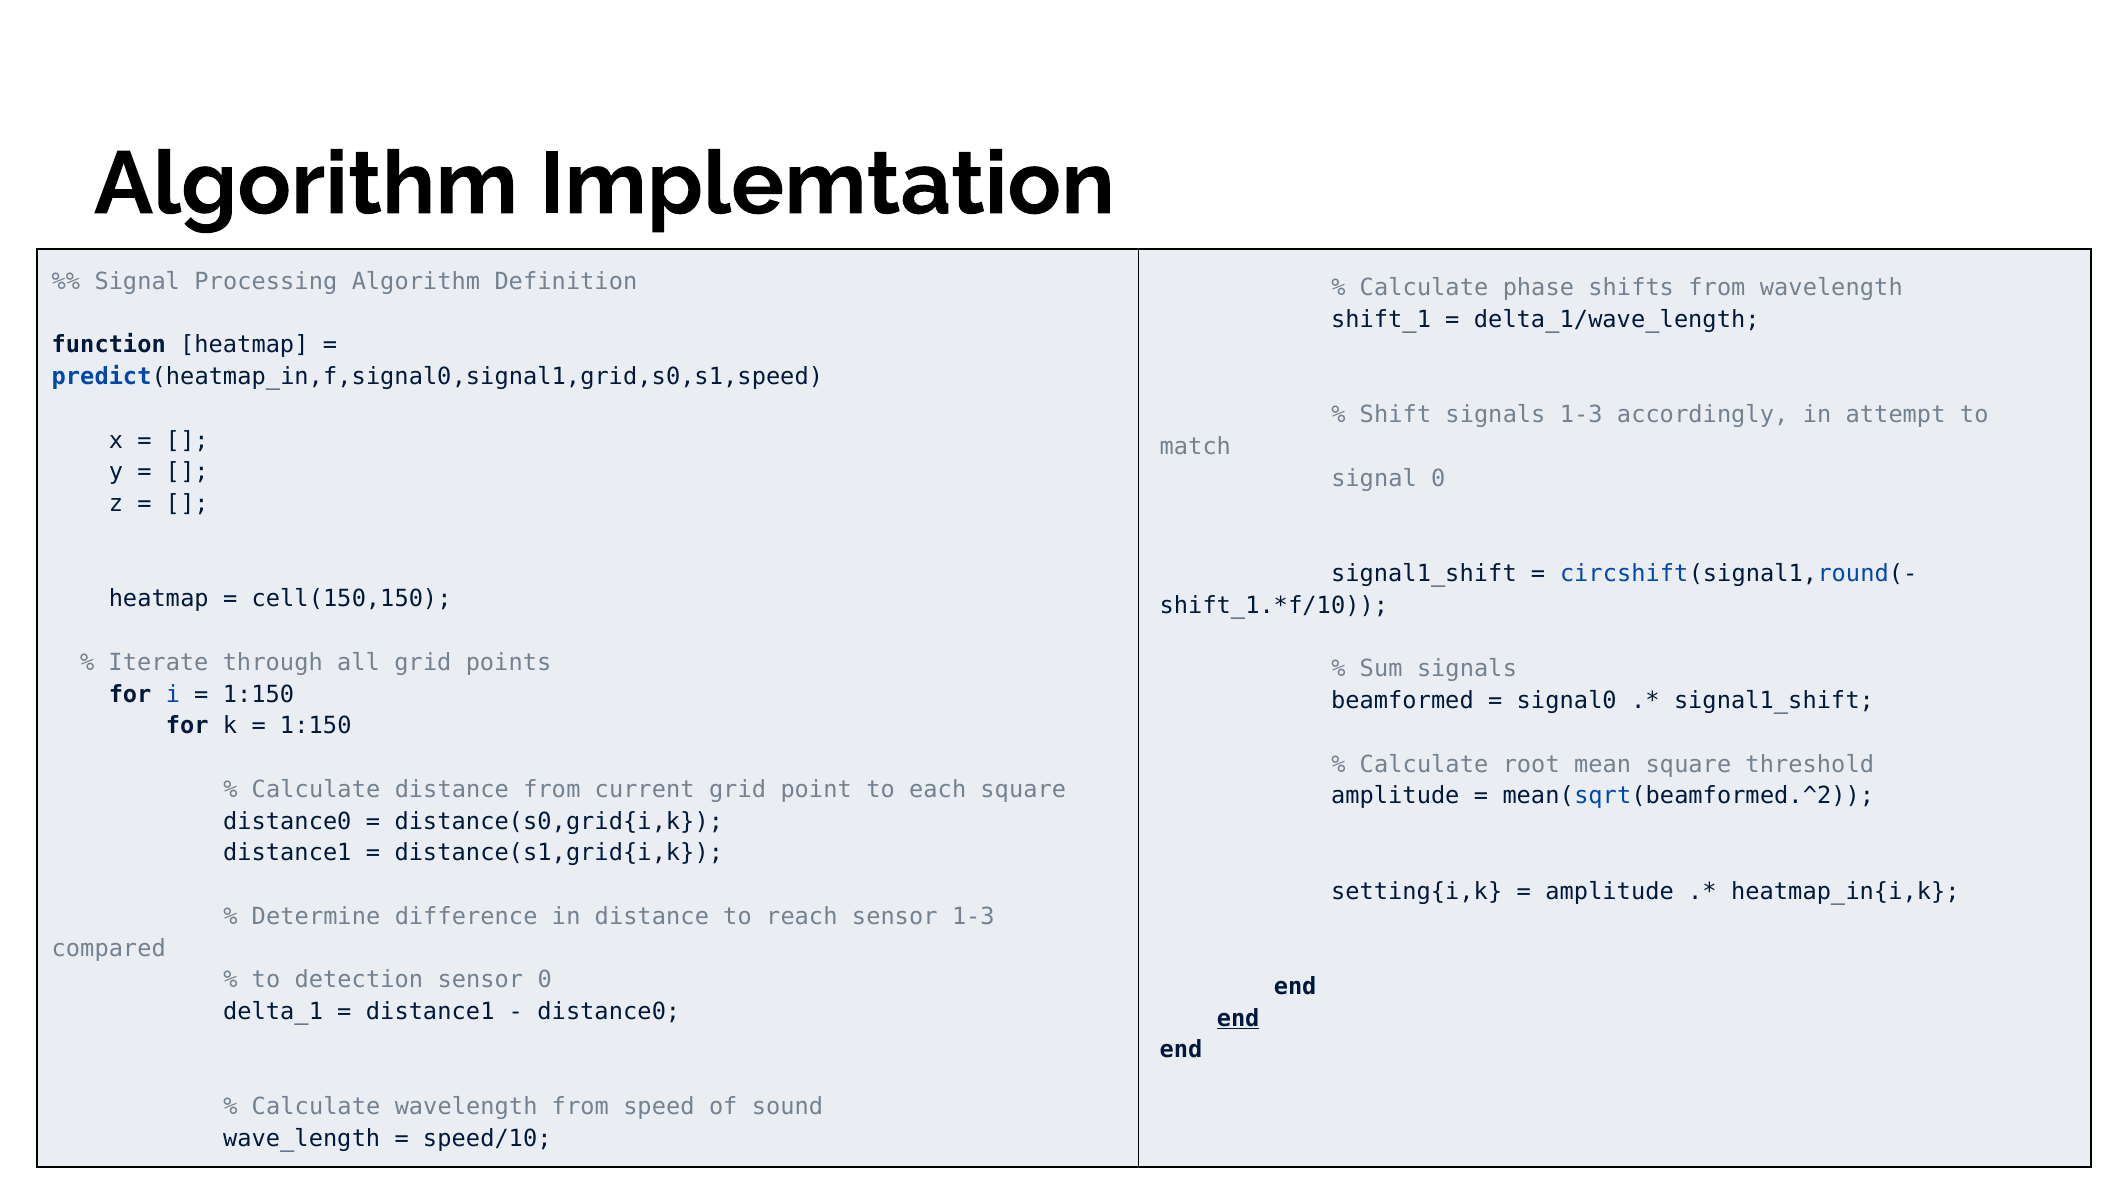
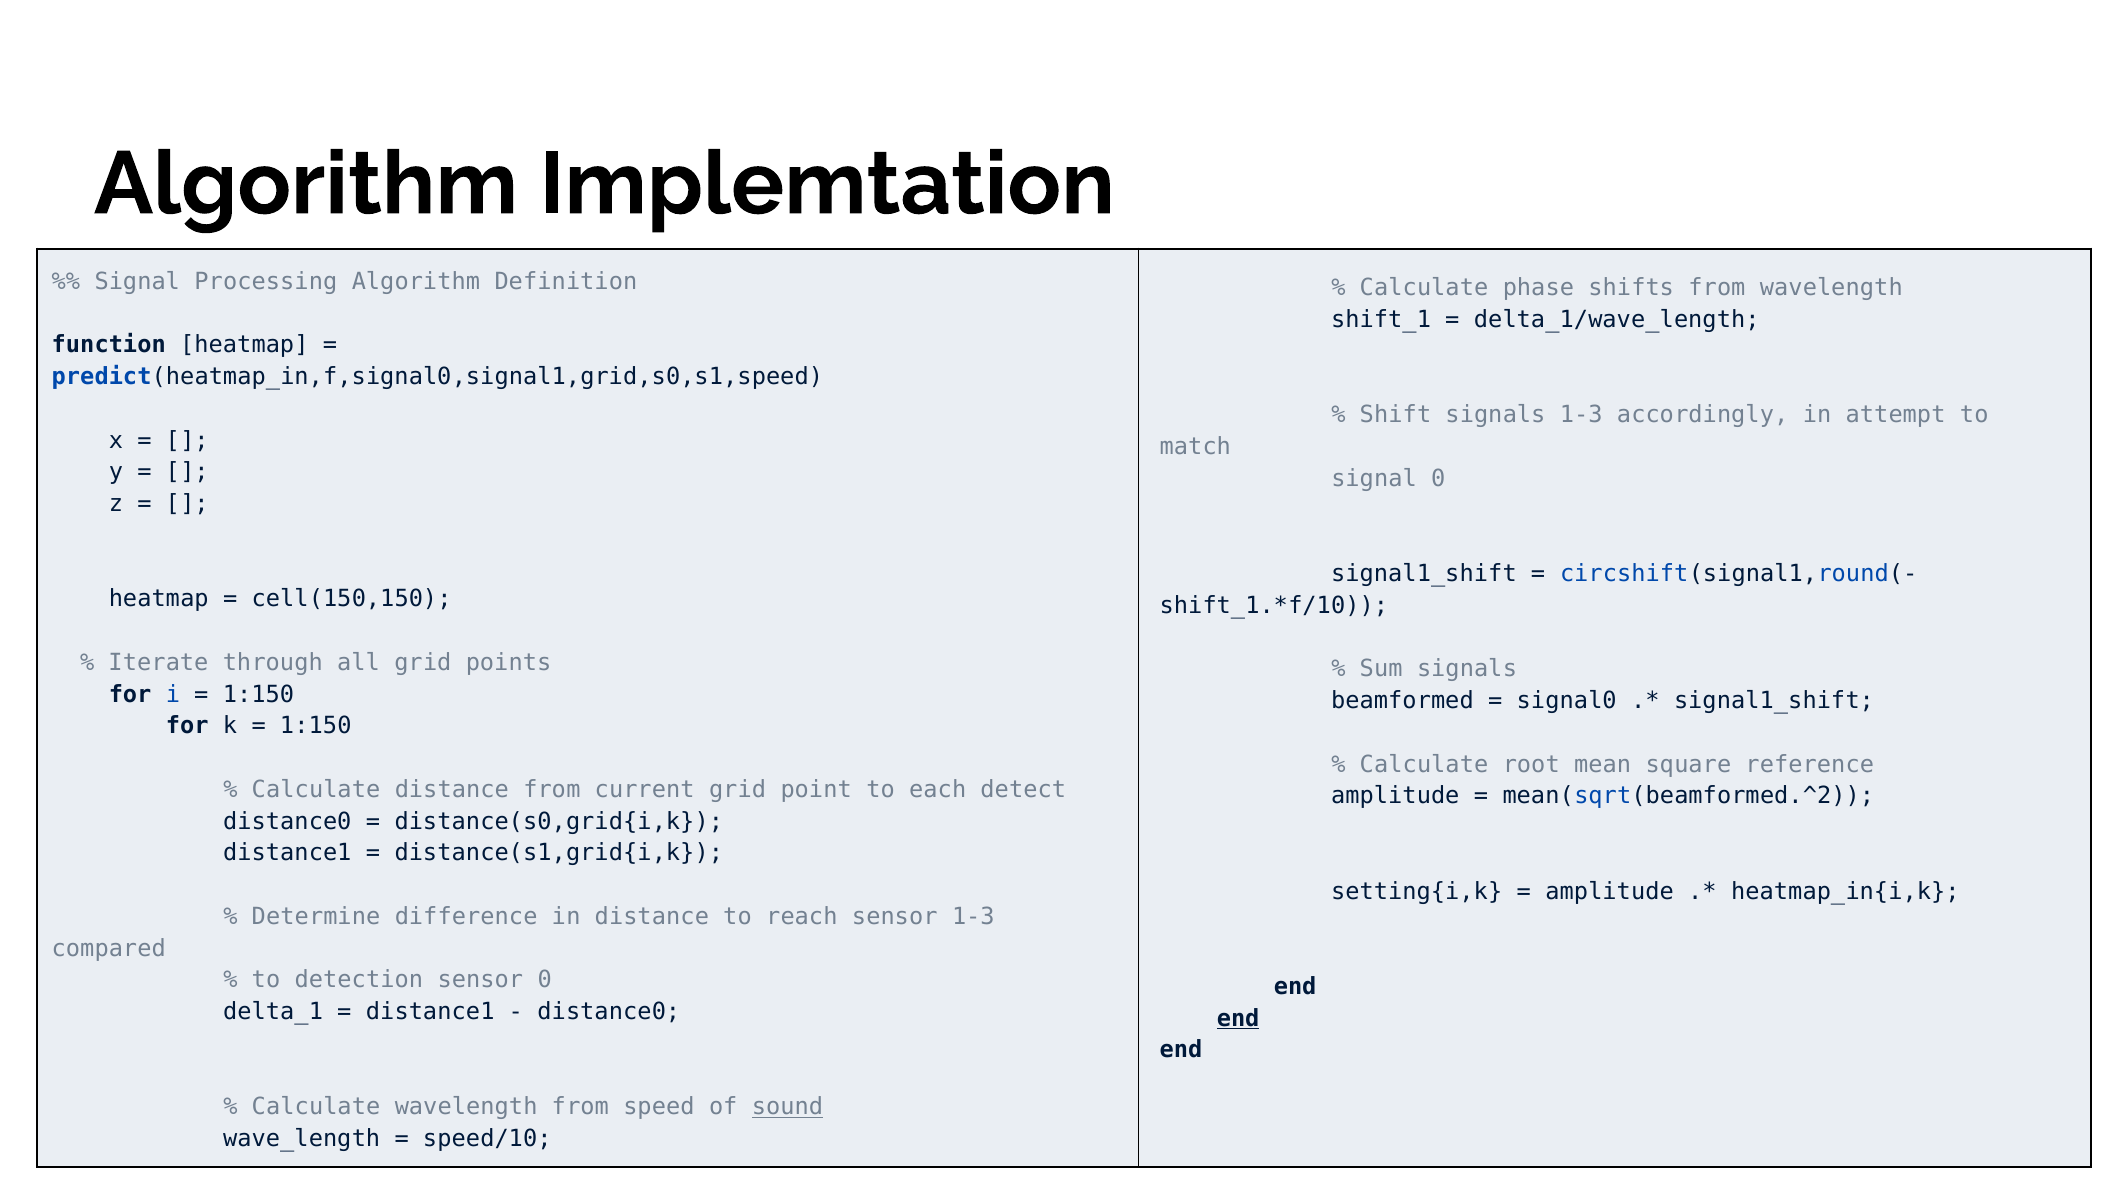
threshold: threshold -> reference (1810, 764)
each square: square -> detect (1023, 790)
sound underline: none -> present (788, 1107)
